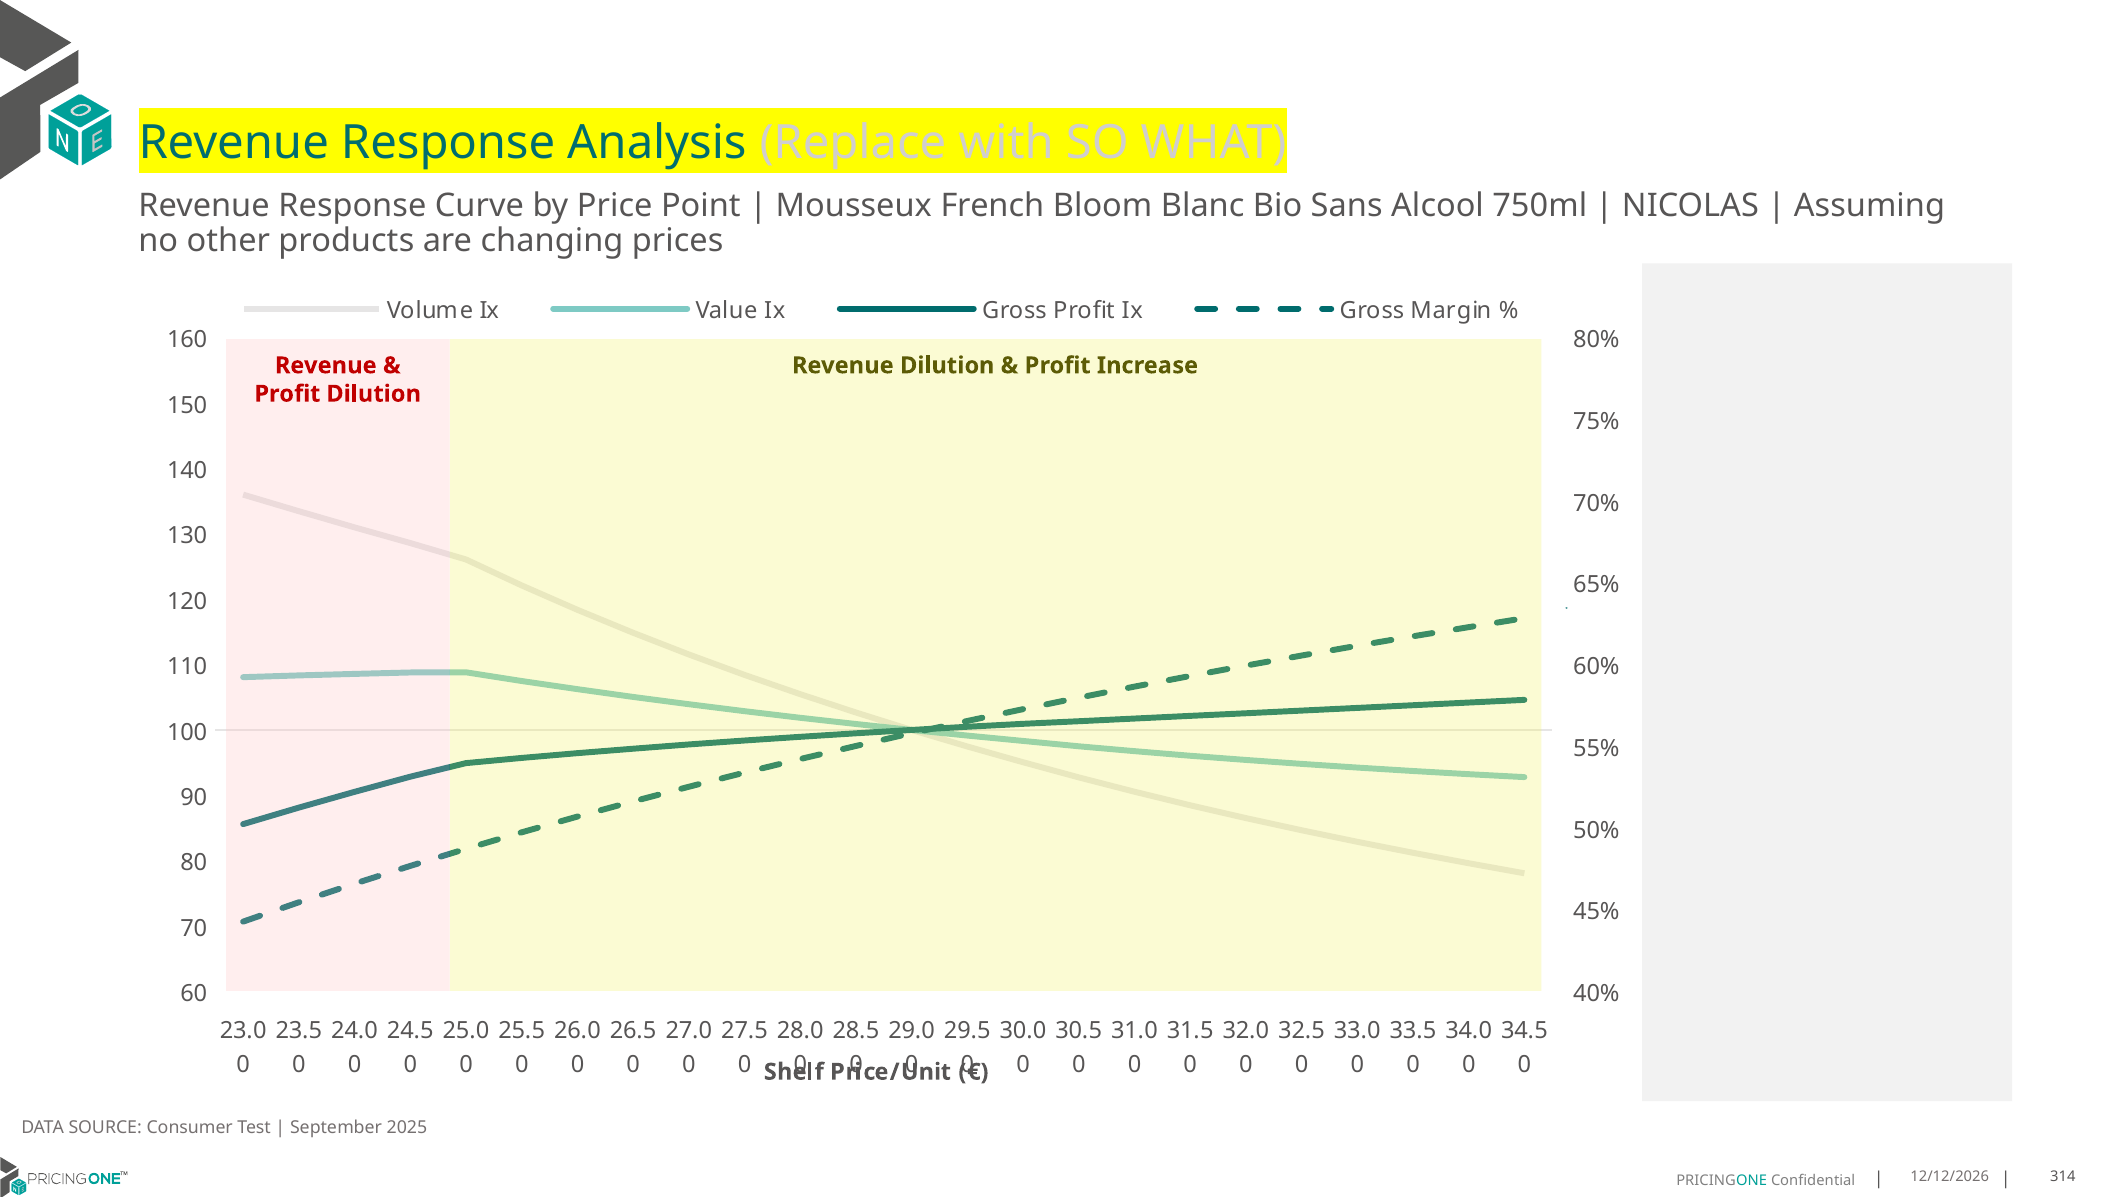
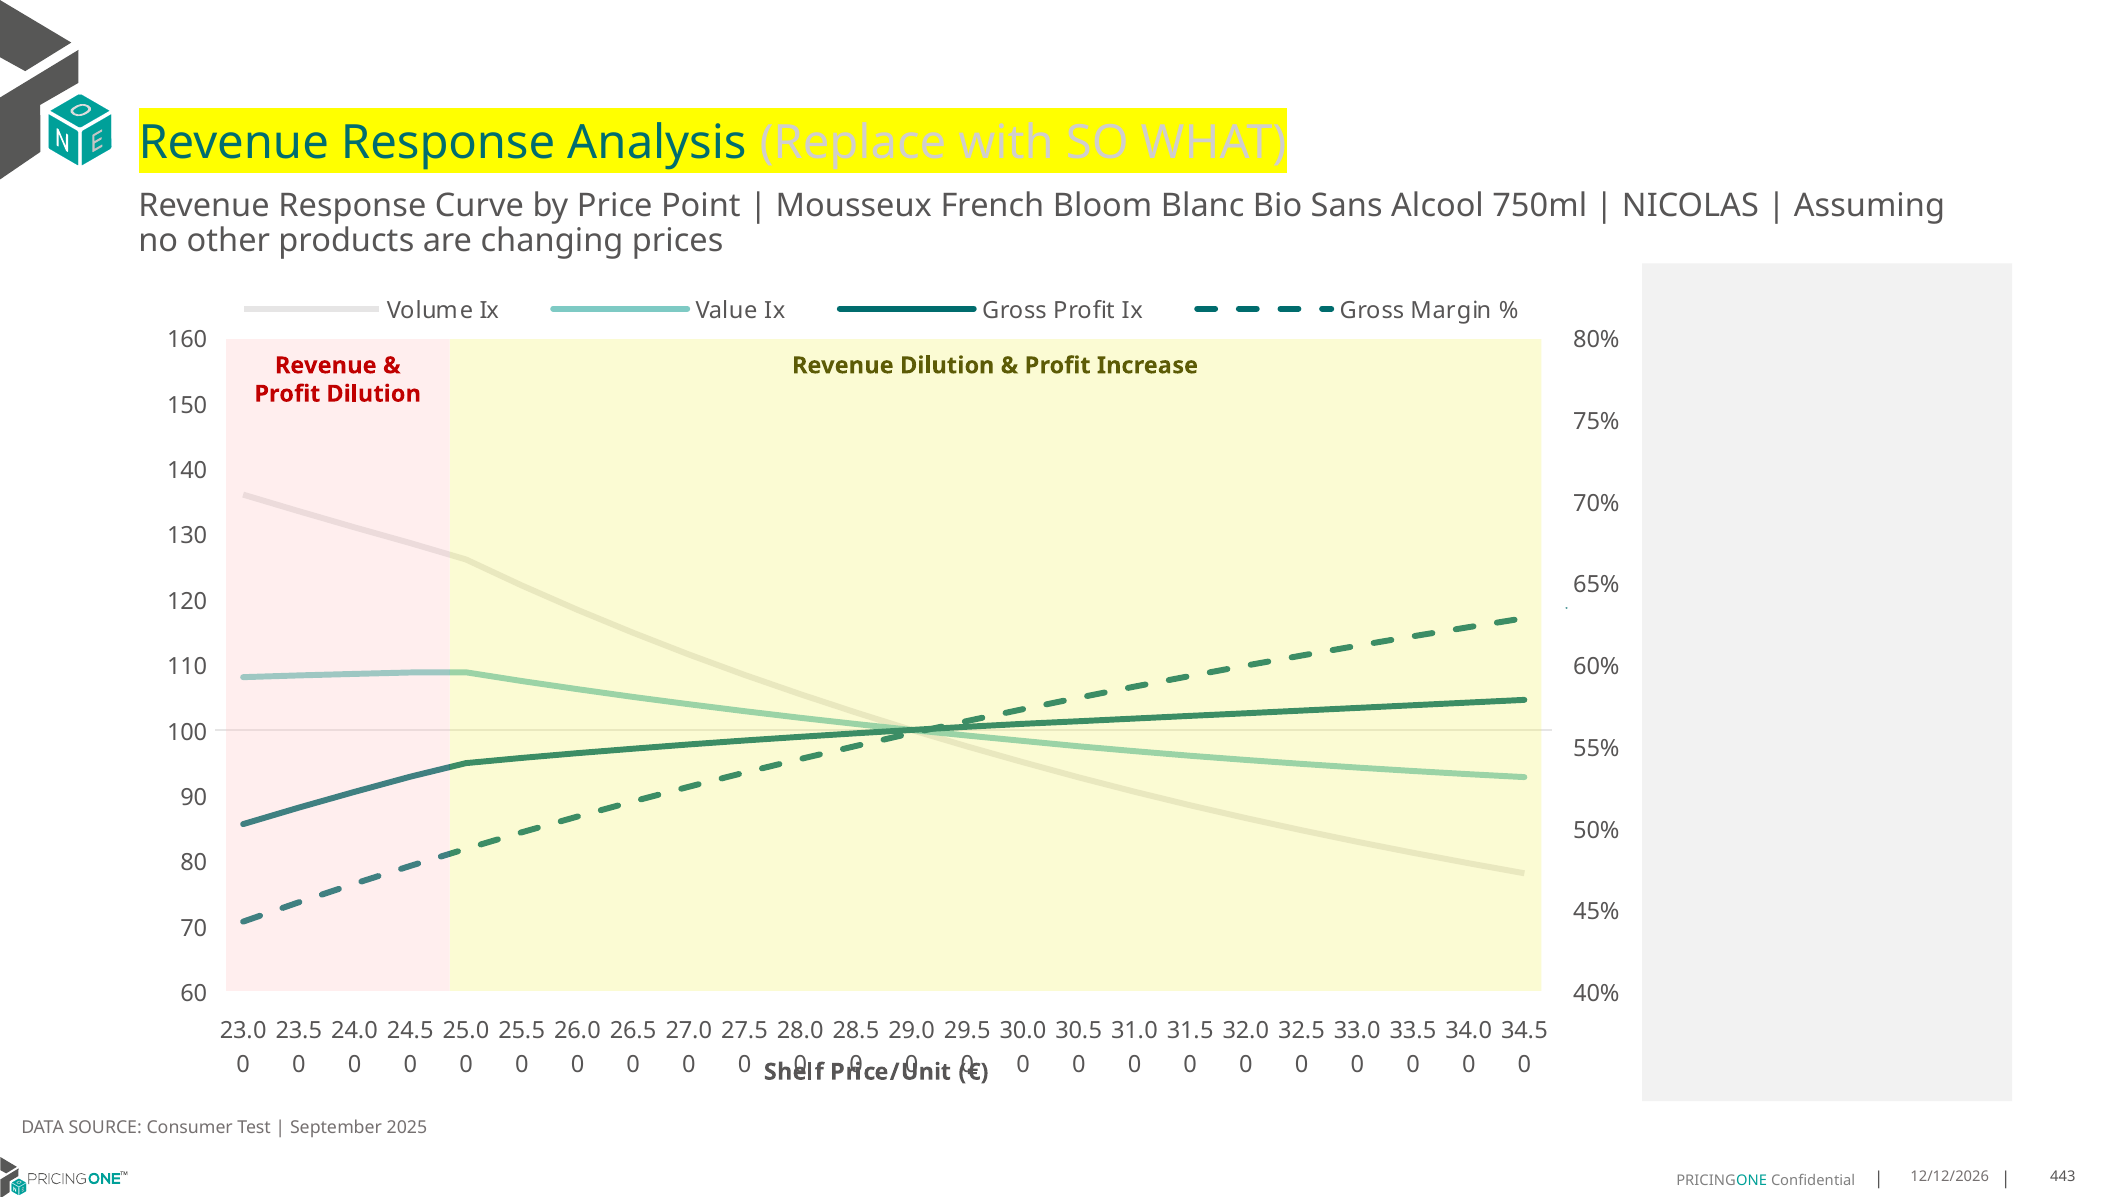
314: 314 -> 443 (2063, 1177)
